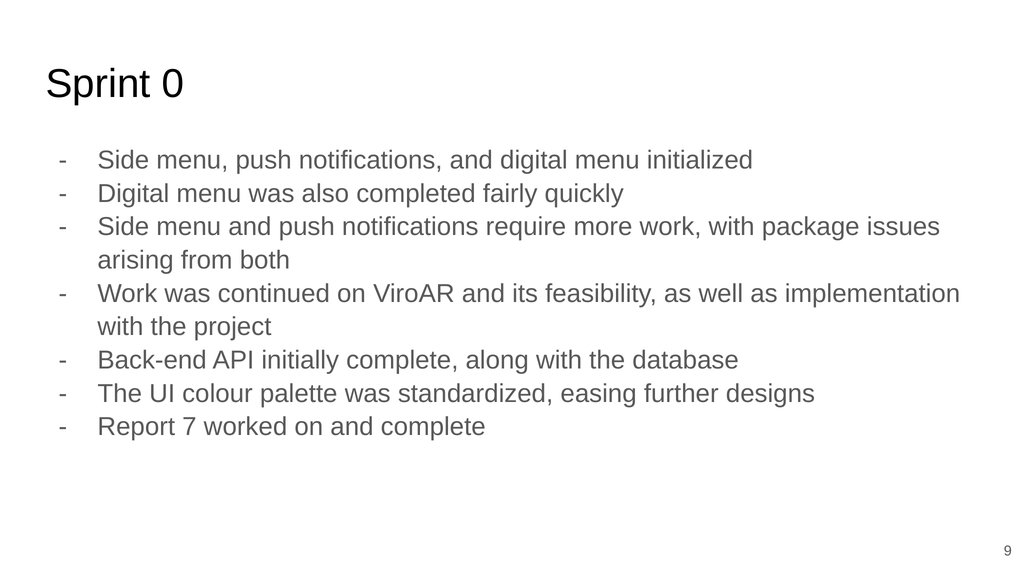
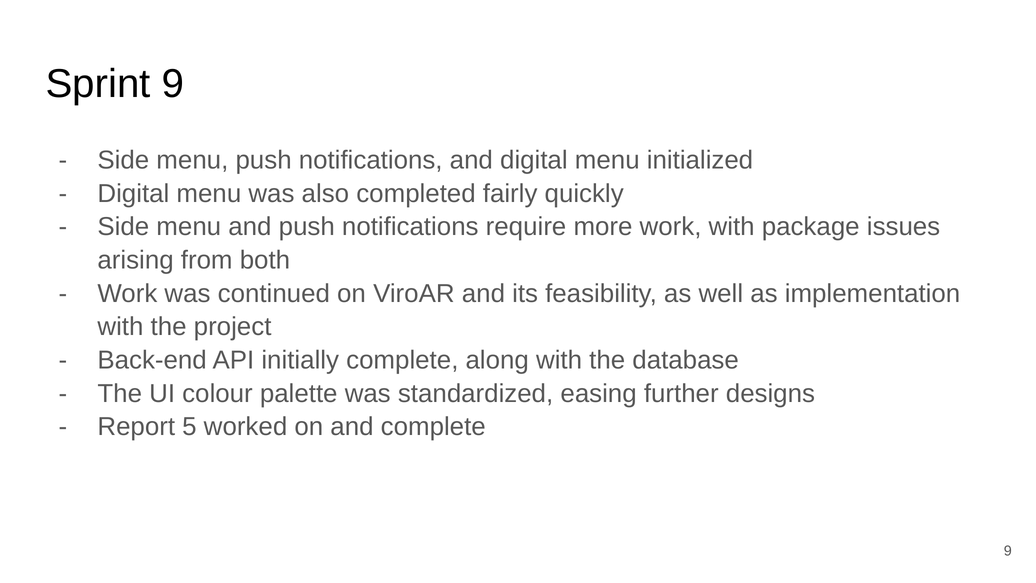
Sprint 0: 0 -> 9 (173, 84)
7: 7 -> 5 (189, 427)
